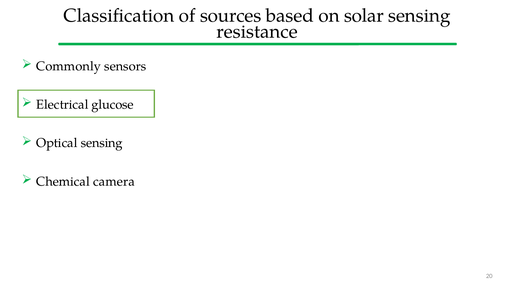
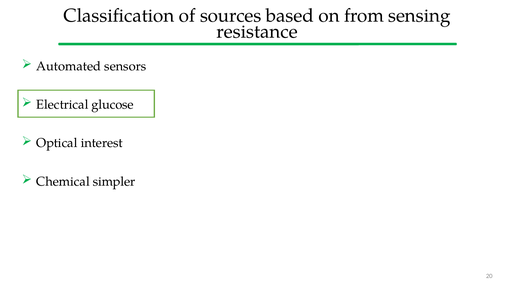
solar: solar -> from (364, 16)
Commonly: Commonly -> Automated (69, 66)
Optical sensing: sensing -> interest (102, 143)
camera: camera -> simpler (114, 181)
